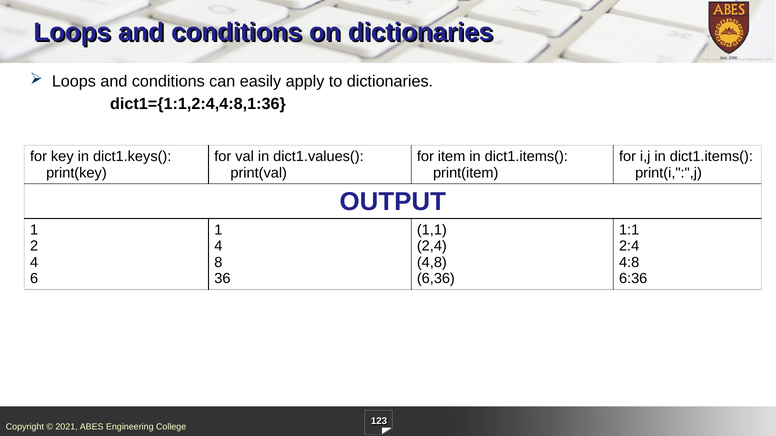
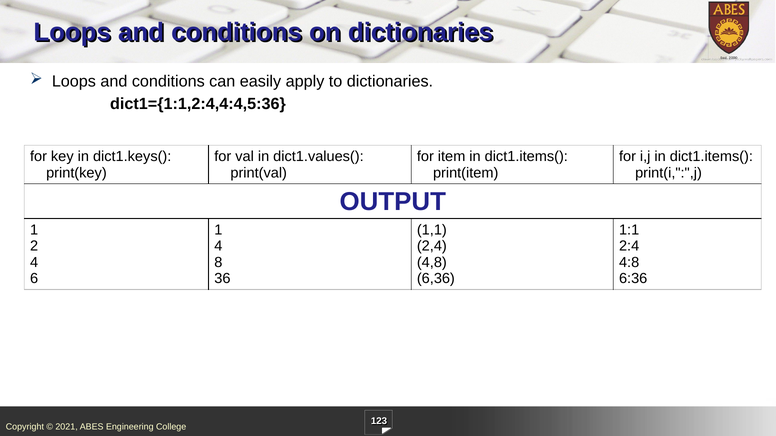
dict1={1:1,2:4,4:8,1:36: dict1={1:1,2:4,4:8,1:36 -> dict1={1:1,2:4,4:4,5:36 (198, 104)
